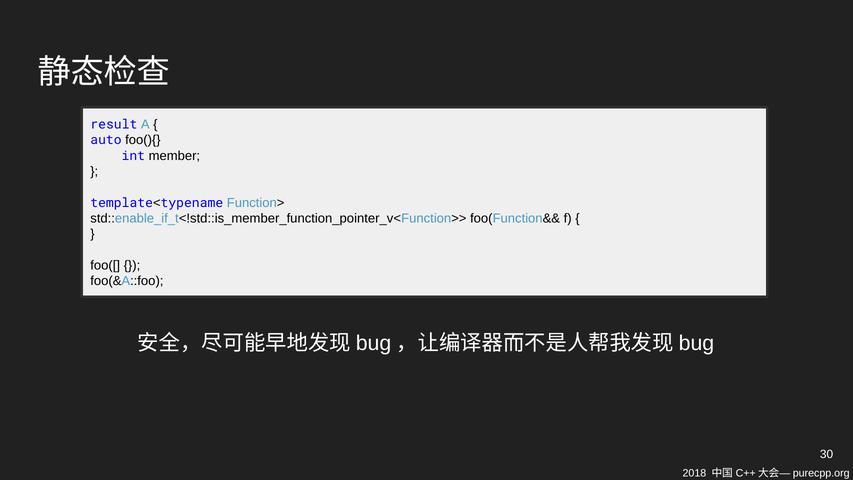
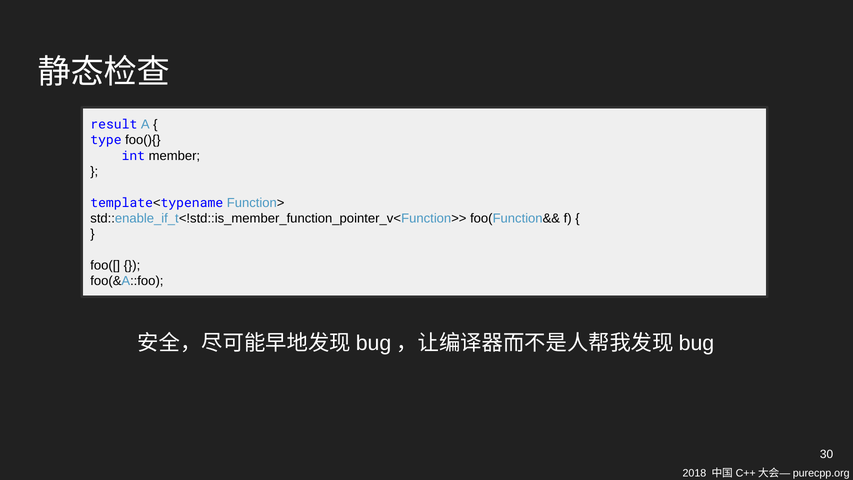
auto: auto -> type (106, 140)
